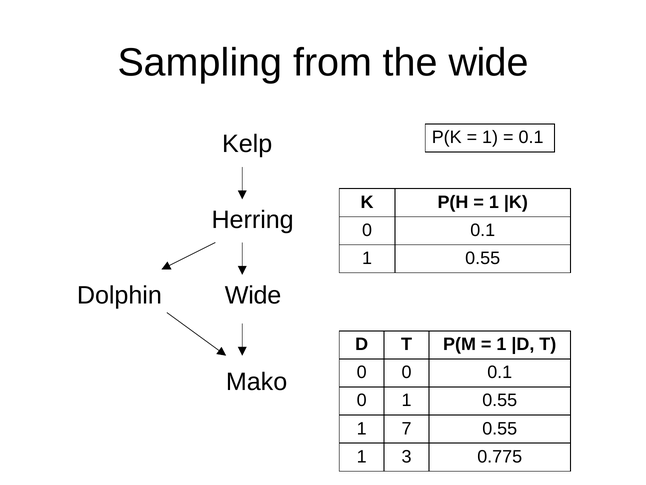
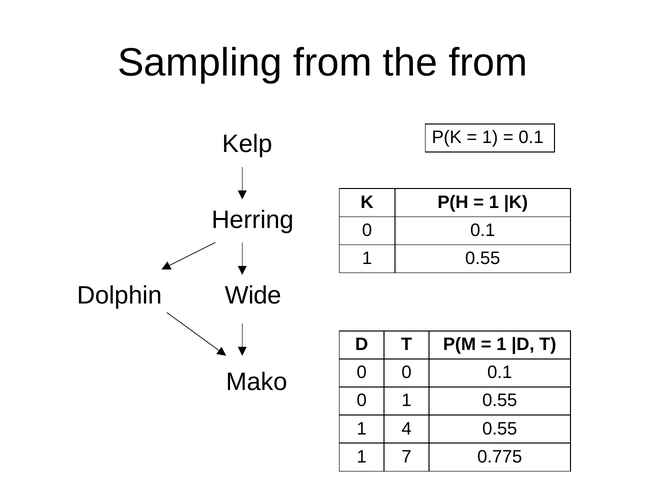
the wide: wide -> from (488, 63)
7: 7 -> 4 (407, 428)
3: 3 -> 7 (407, 456)
